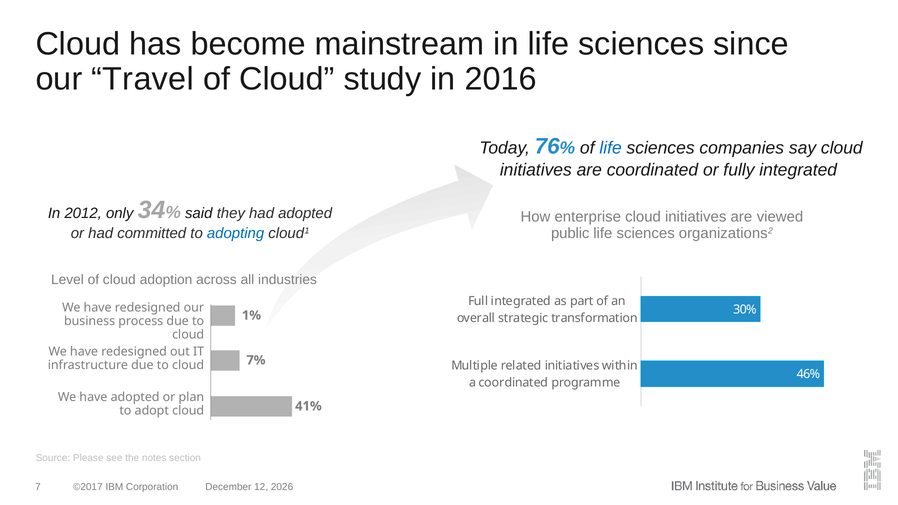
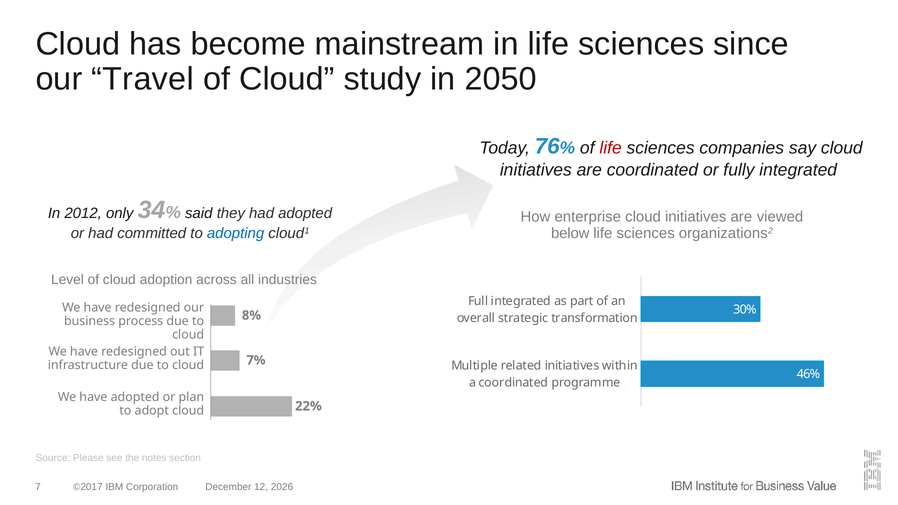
2016: 2016 -> 2050 (501, 79)
life colour: blue -> red (611, 148)
public: public -> below (570, 233)
1%: 1% -> 8% (251, 315)
41%: 41% -> 22% (308, 406)
